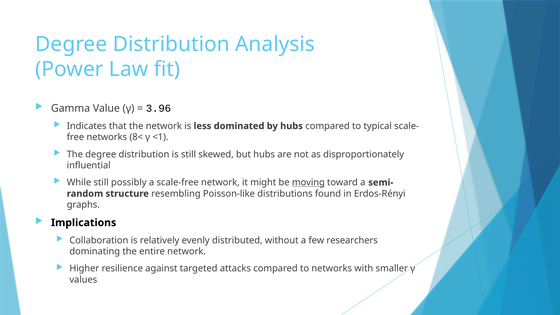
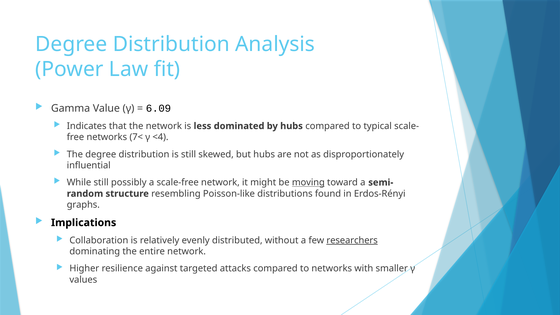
3.96: 3.96 -> 6.09 (158, 108)
8<: 8< -> 7< (136, 137)
<1: <1 -> <4 (160, 137)
researchers underline: none -> present (352, 240)
